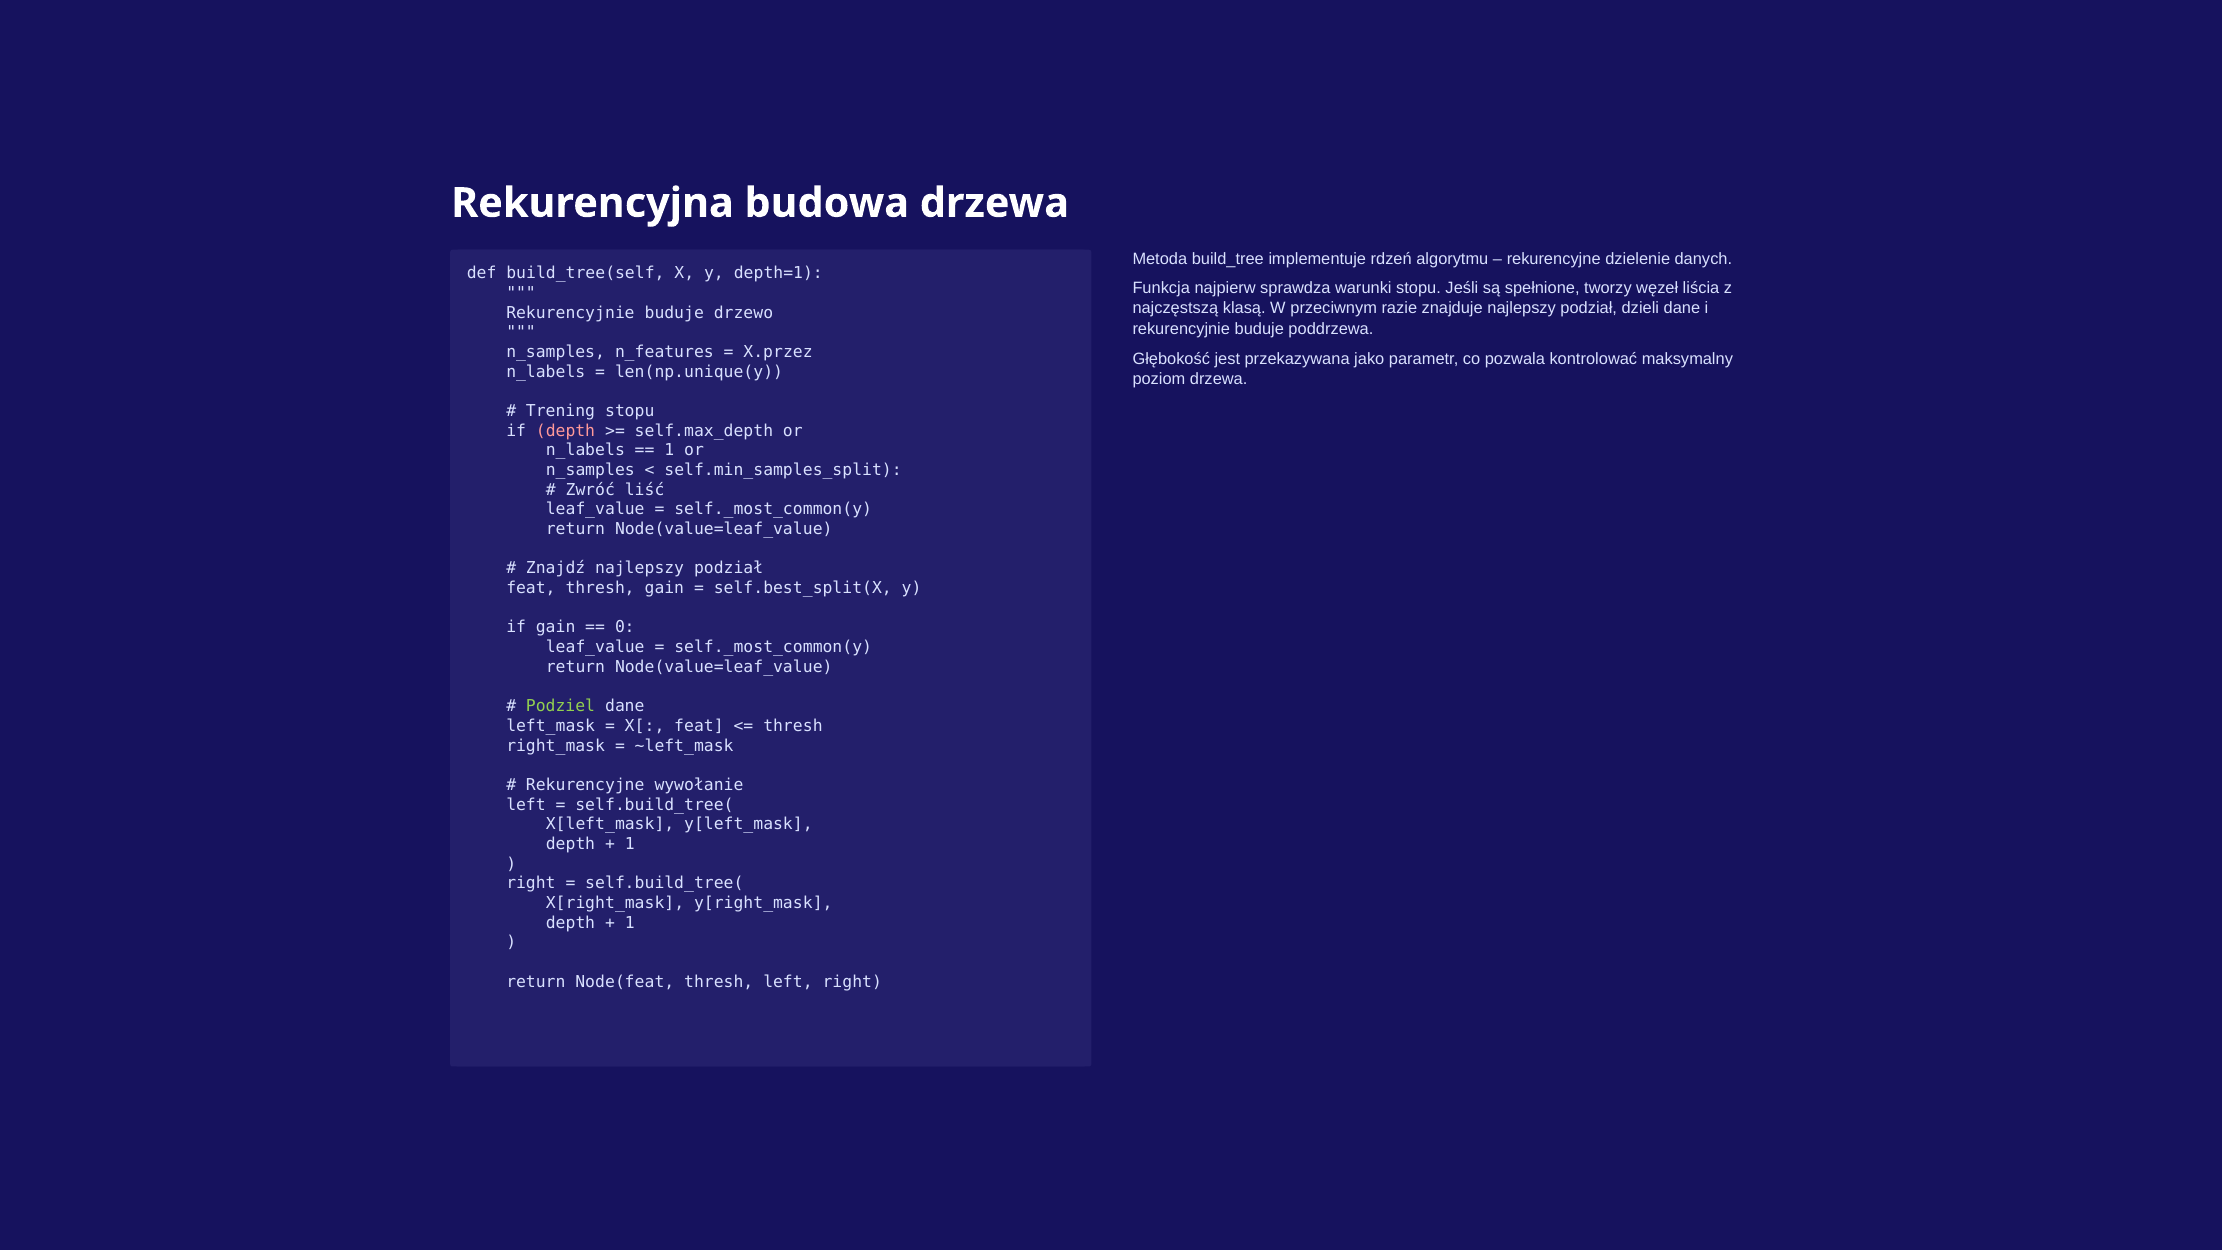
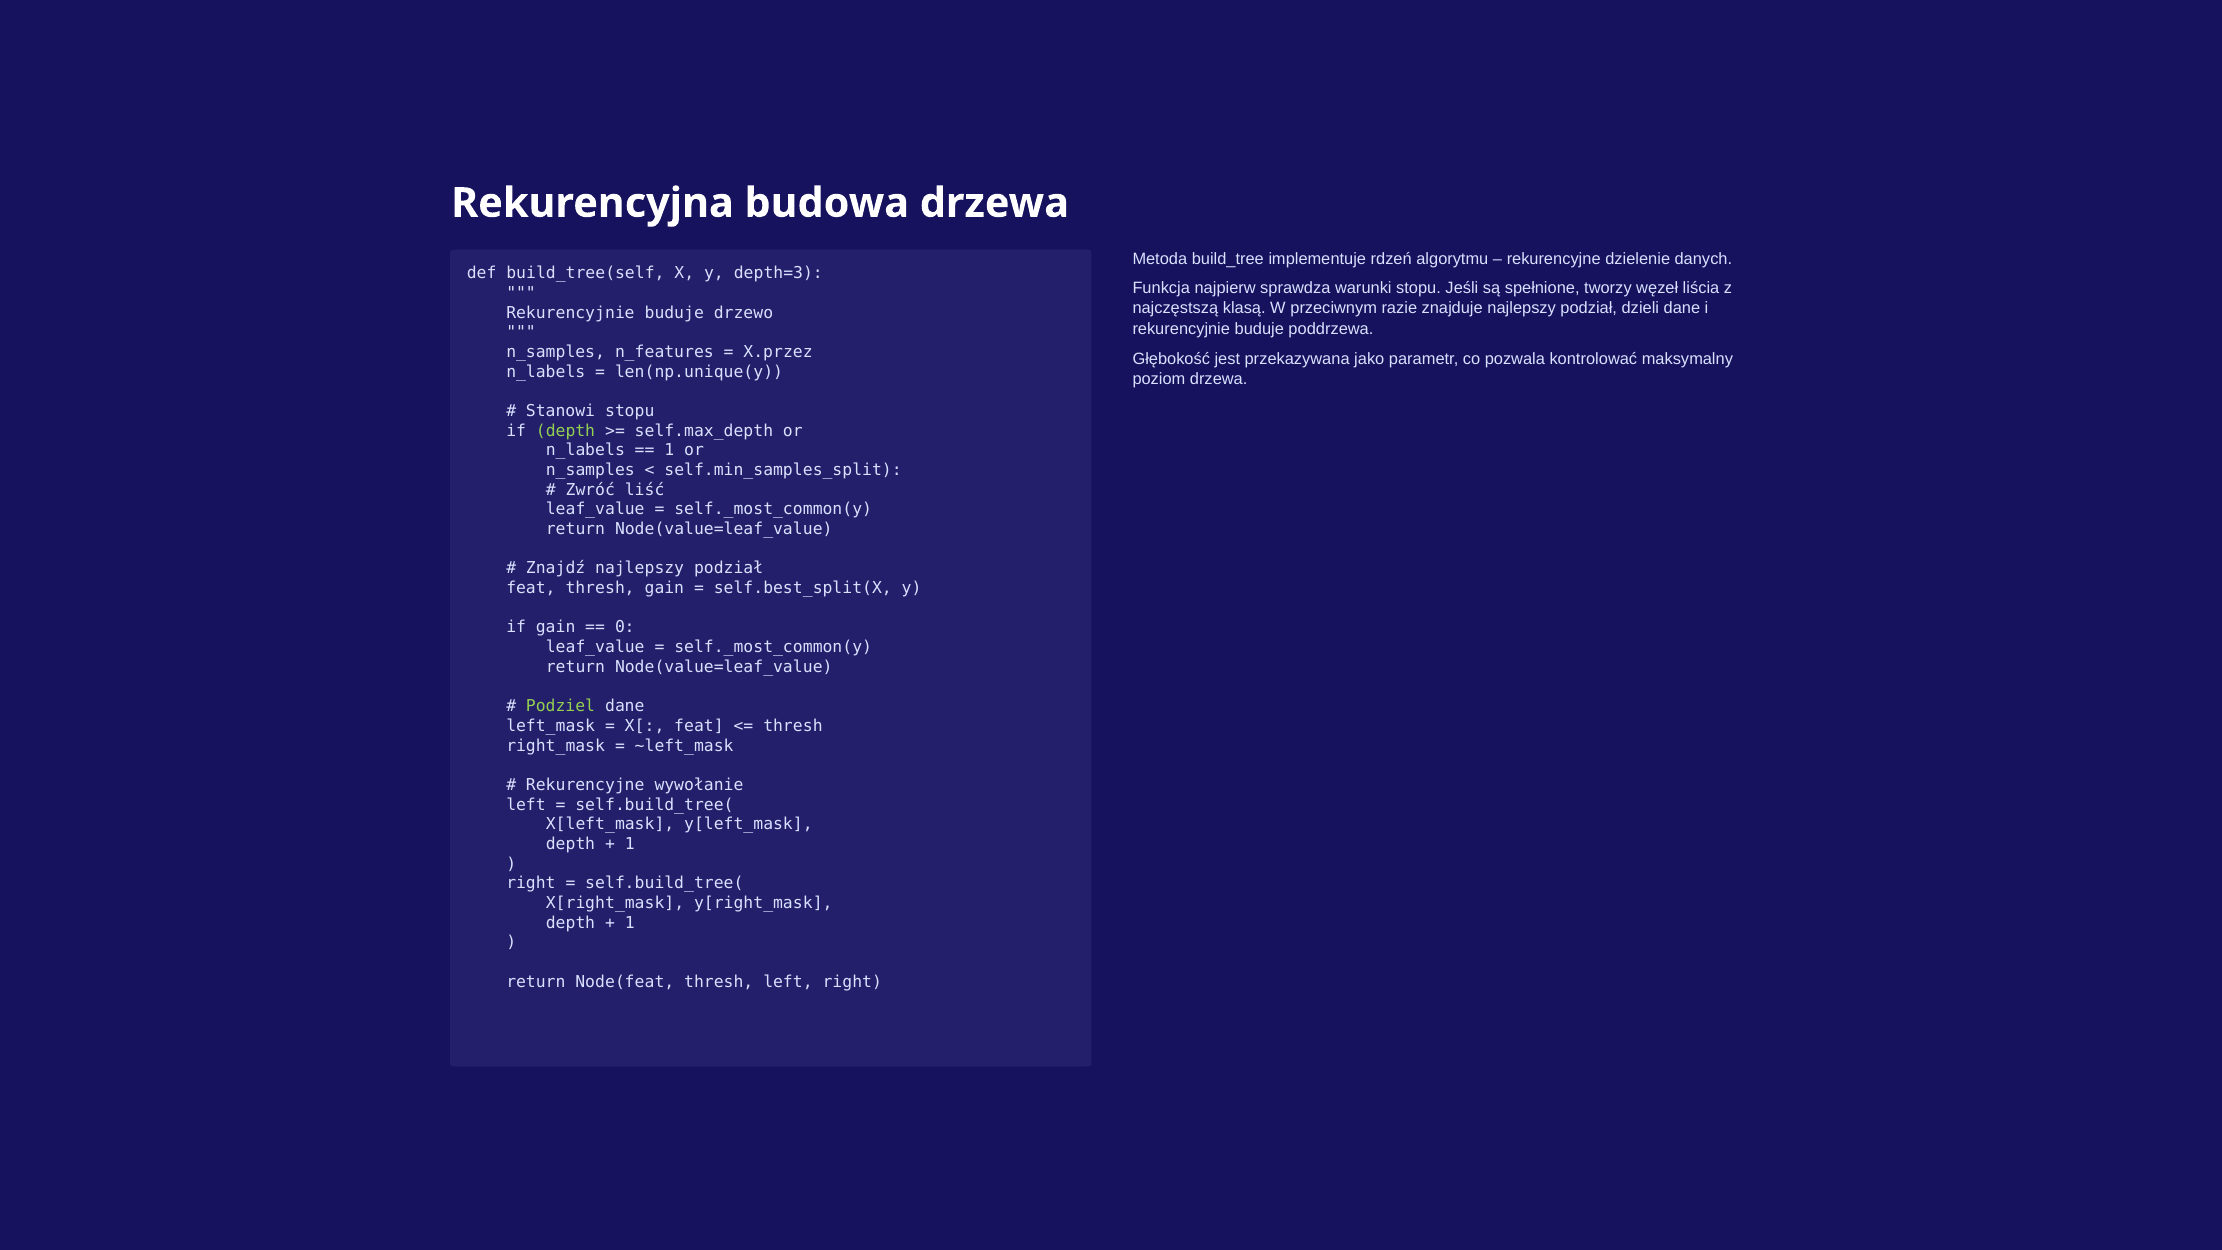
depth=1: depth=1 -> depth=3 (778, 273)
Trening: Trening -> Stanowi (561, 411)
depth colour: pink -> light green (566, 431)
